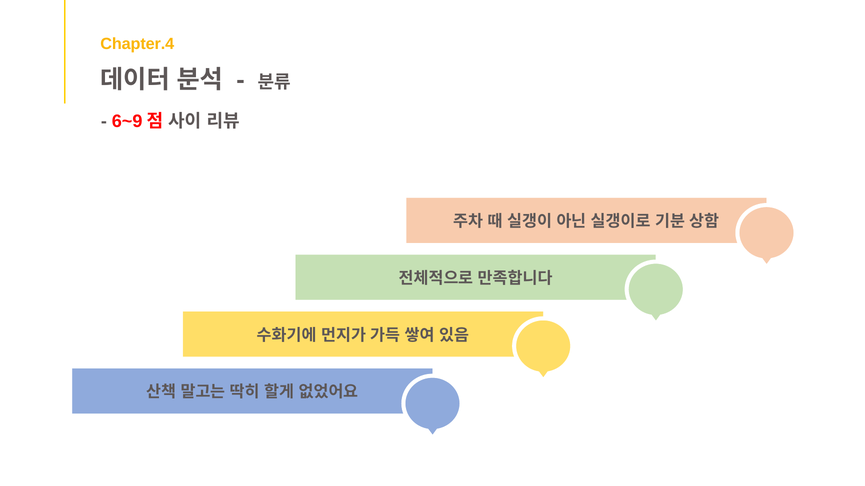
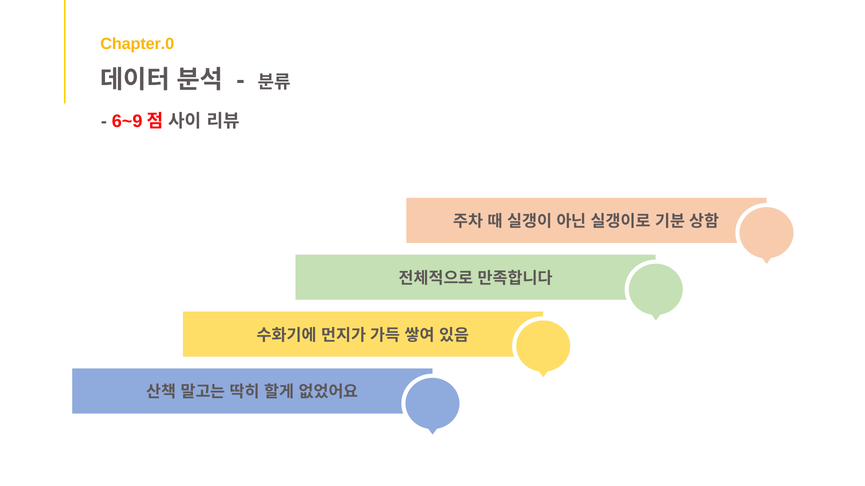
Chapter.4: Chapter.4 -> Chapter.0 (137, 44)
